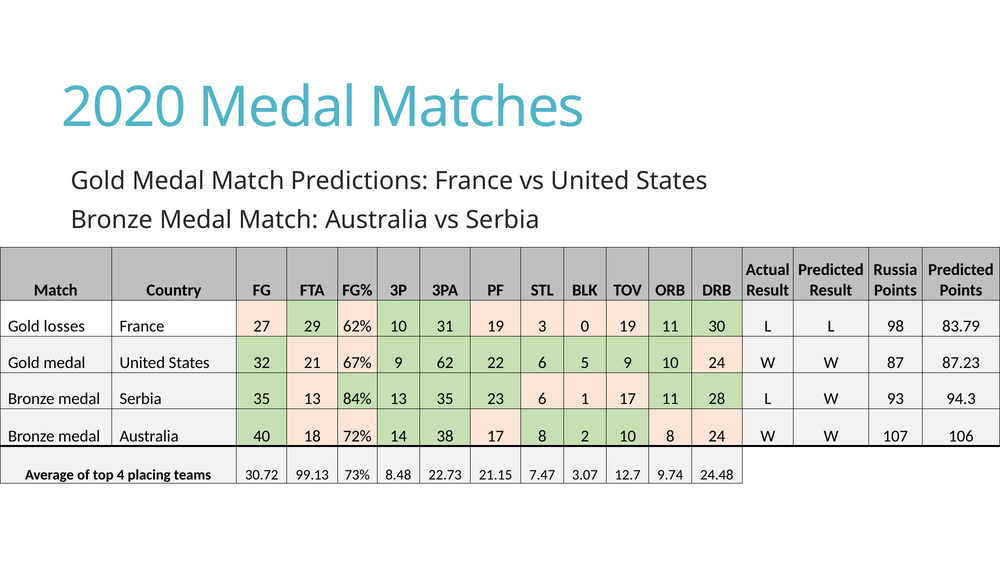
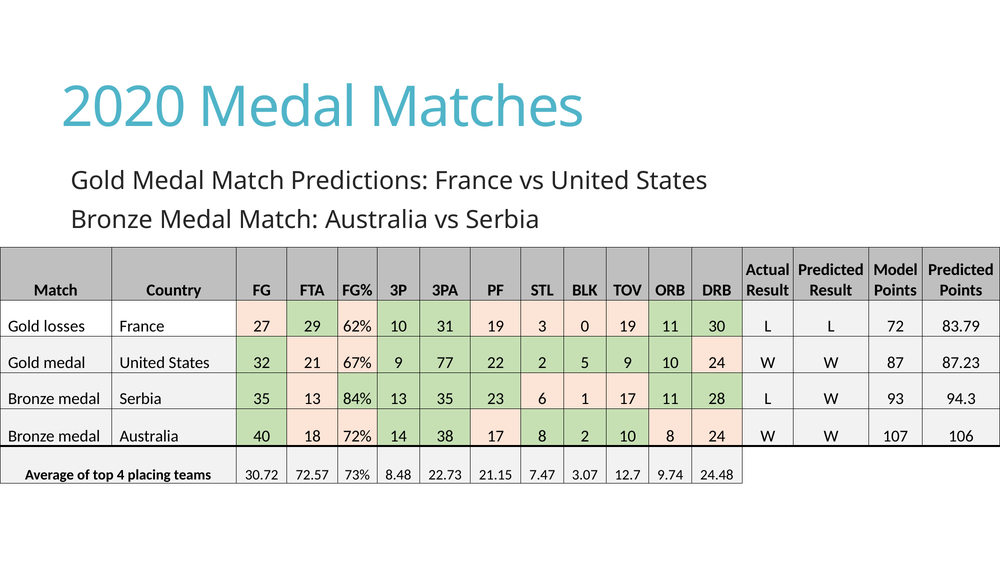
Russia: Russia -> Model (895, 270)
98: 98 -> 72 (896, 326)
62: 62 -> 77 (445, 362)
22 6: 6 -> 2 (542, 362)
99.13: 99.13 -> 72.57 (312, 474)
